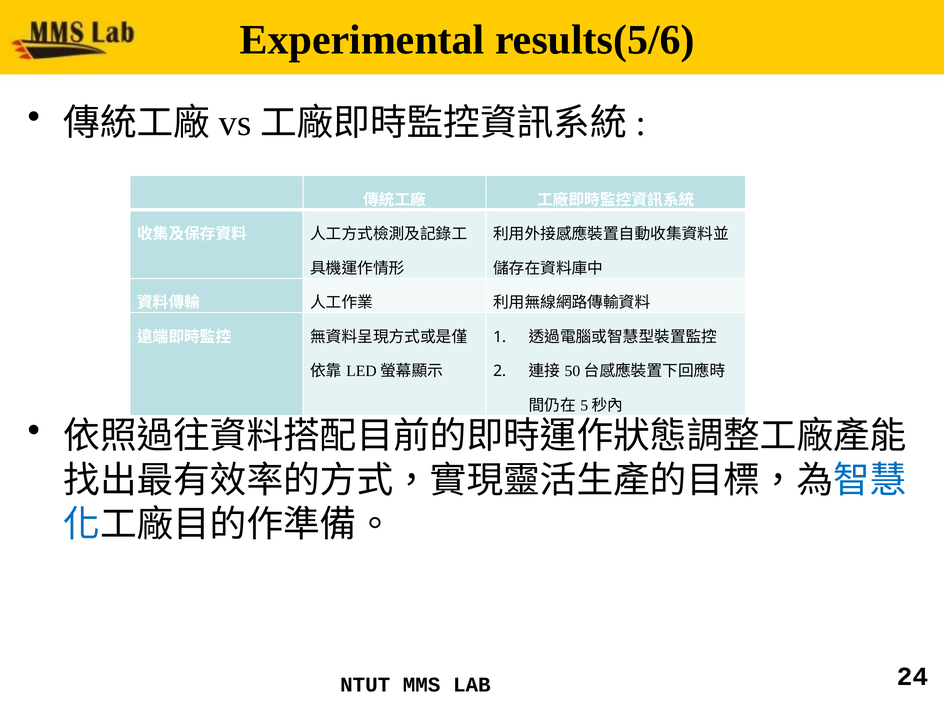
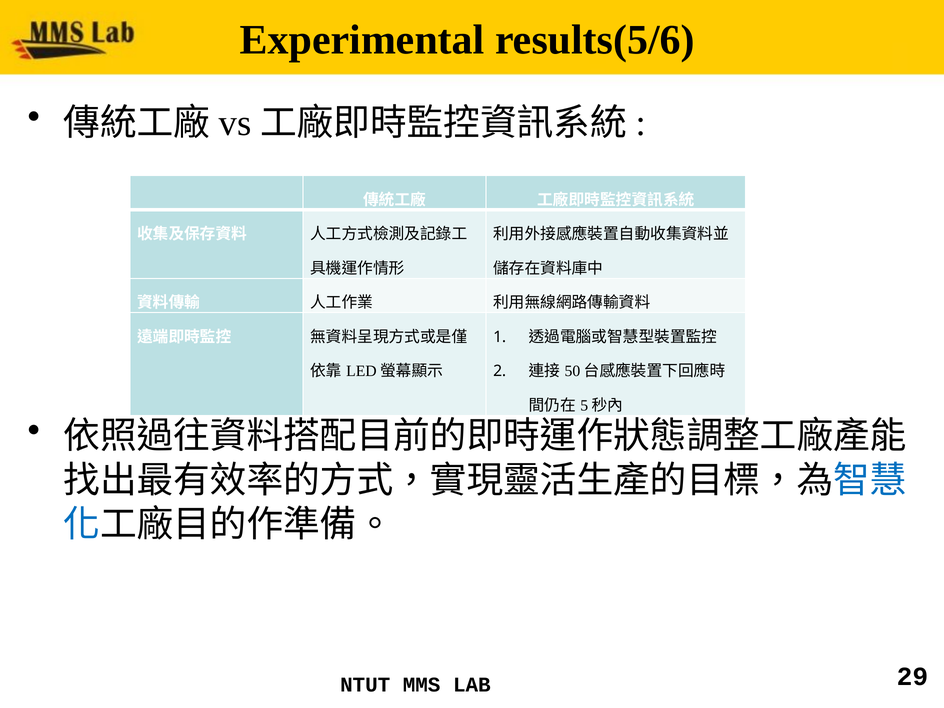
24: 24 -> 29 (912, 677)
